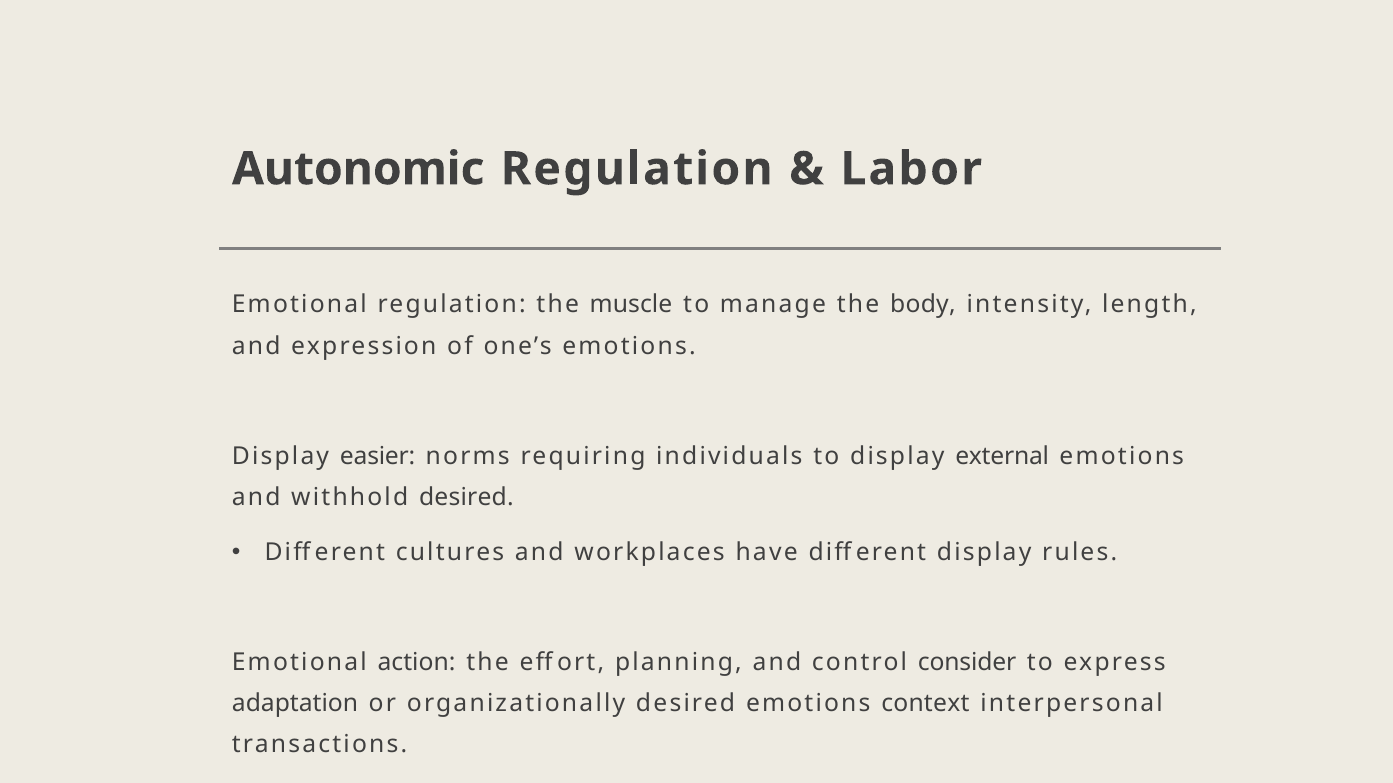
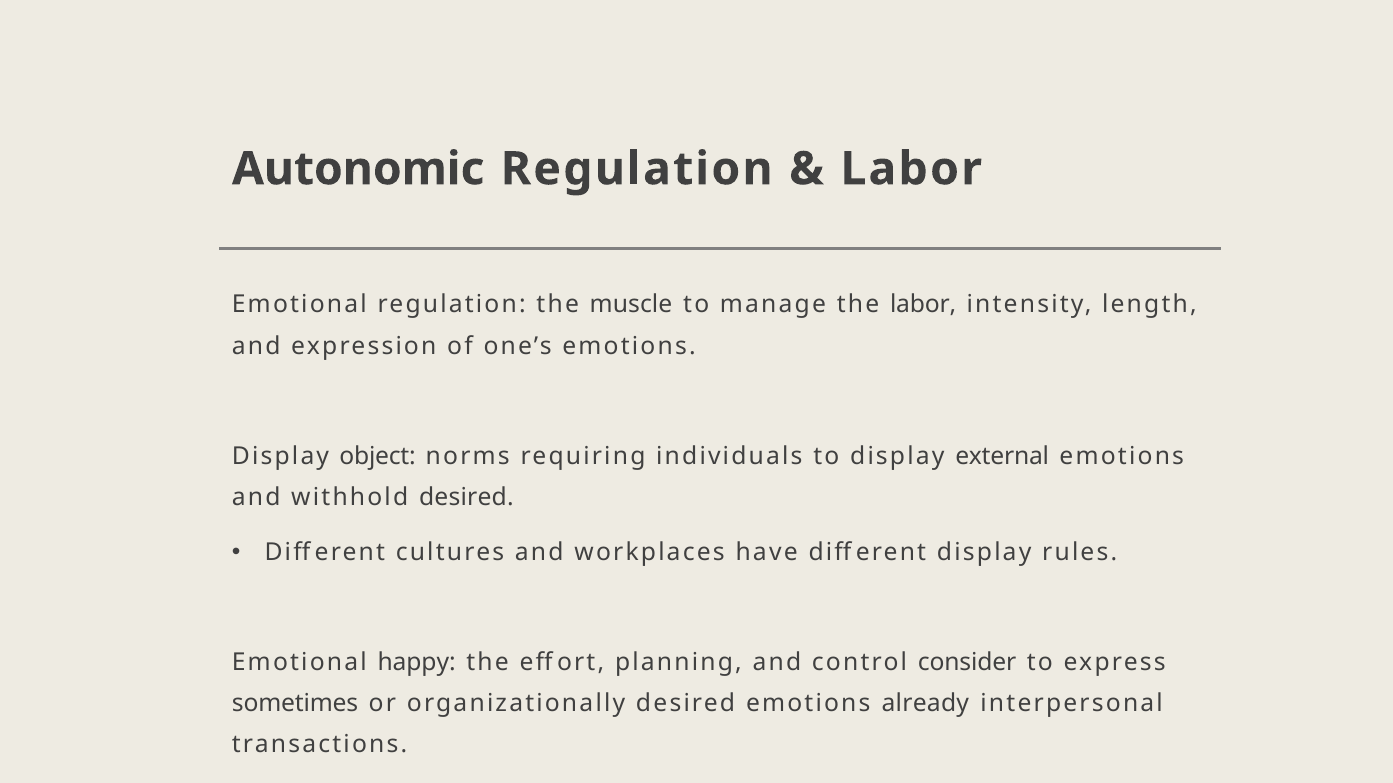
the body: body -> labor (923, 305)
easier: easier -> object (378, 456)
action: action -> happy (417, 663)
adaptation: adaptation -> sometimes (295, 704)
context: context -> already (925, 704)
